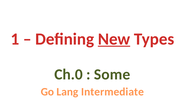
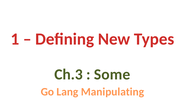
New underline: present -> none (114, 39)
Ch.0: Ch.0 -> Ch.3 (69, 74)
Intermediate: Intermediate -> Manipulating (112, 92)
